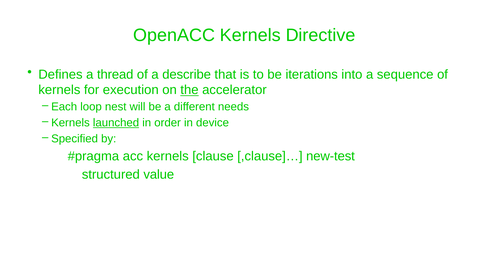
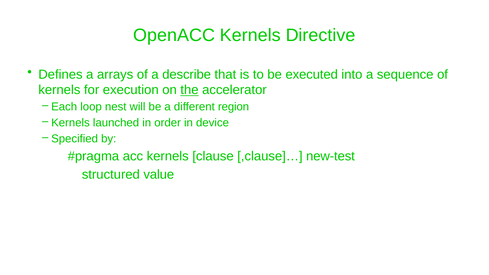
thread: thread -> arrays (115, 74)
iterations: iterations -> executed (312, 74)
needs: needs -> region (234, 107)
launched underline: present -> none (116, 123)
